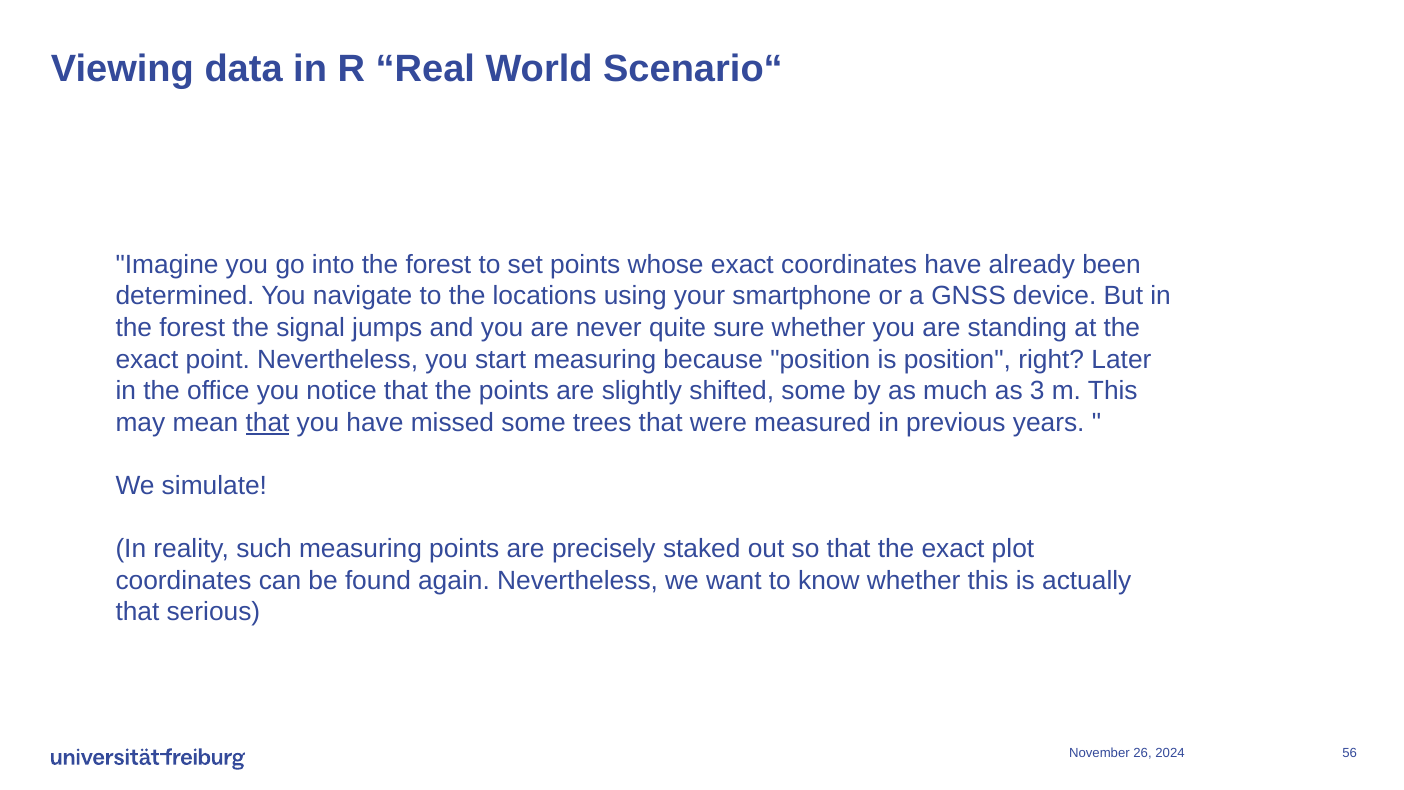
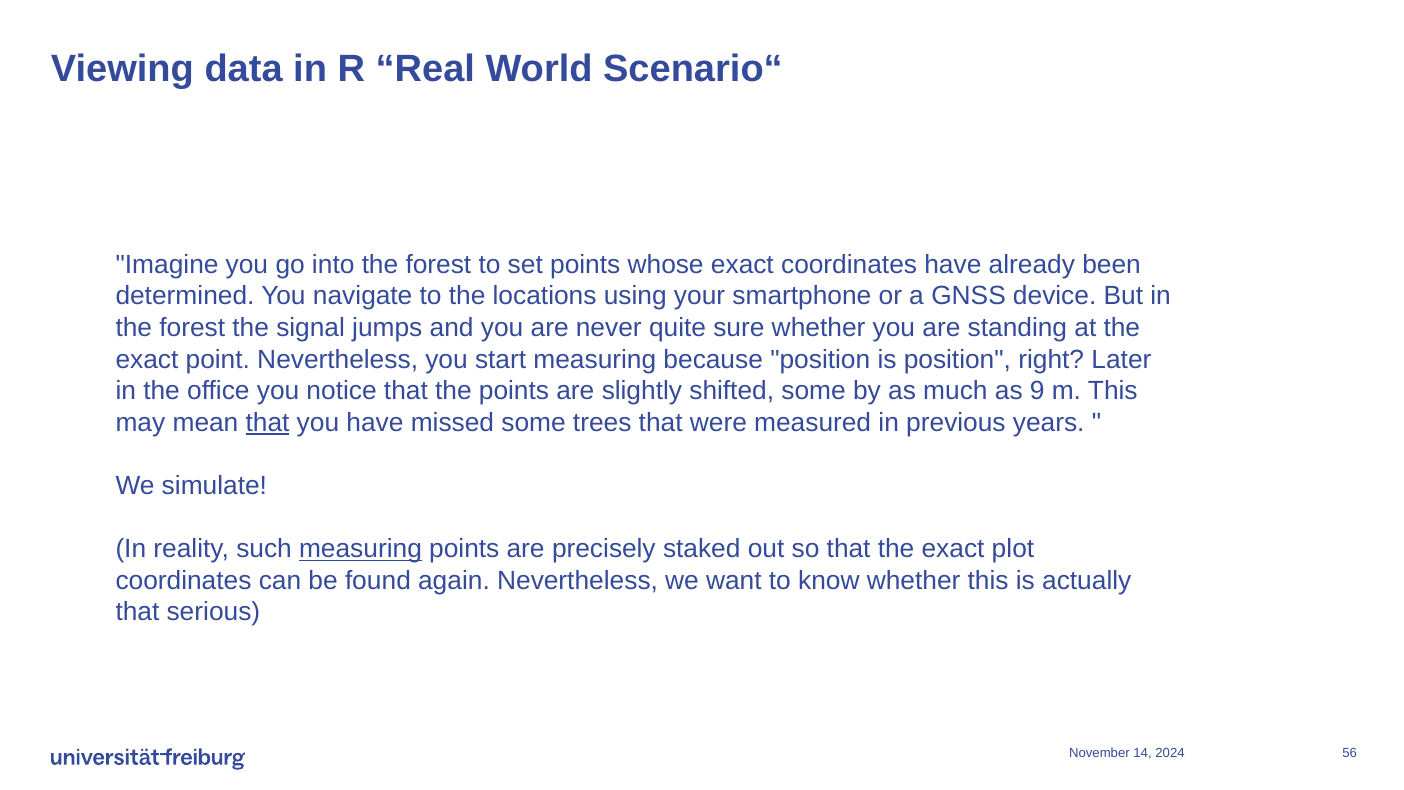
3: 3 -> 9 (1037, 391)
measuring underline: none -> present (360, 549)
26: 26 -> 14 (1143, 753)
